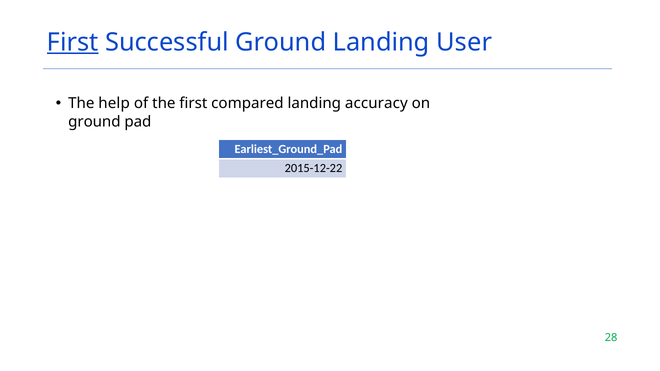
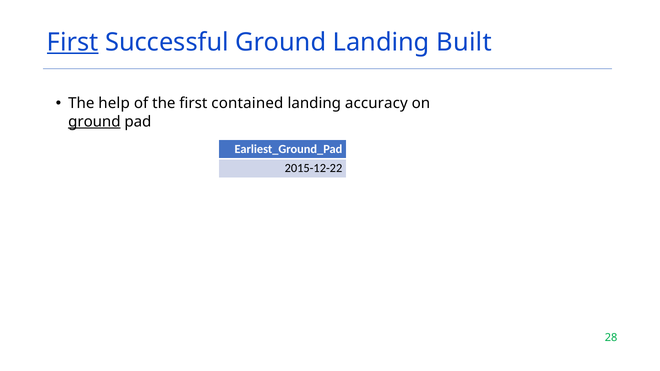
User: User -> Built (464, 42)
compared: compared -> contained (247, 103)
ground underline: none -> present (94, 122)
